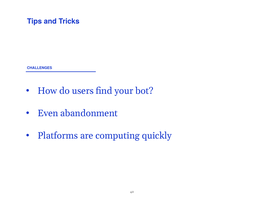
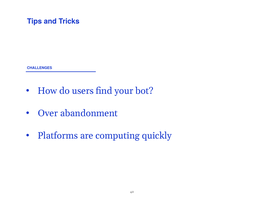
Even: Even -> Over (48, 113)
